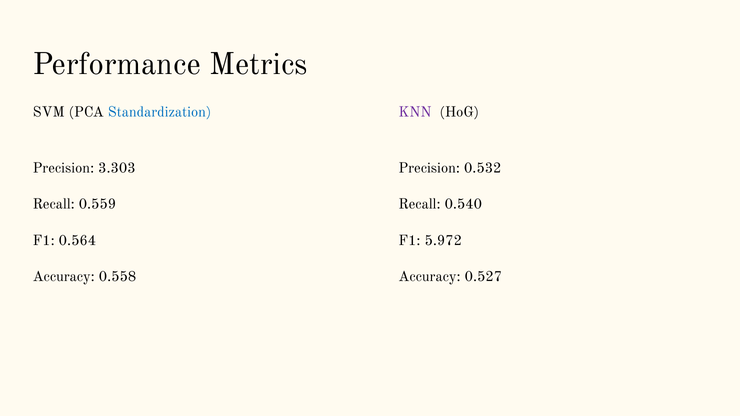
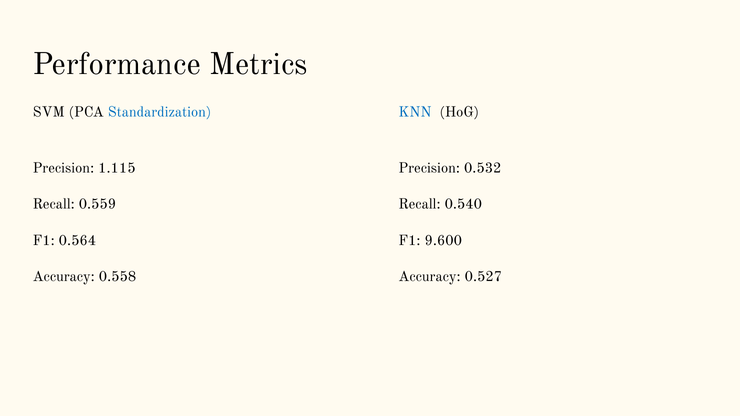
KNN colour: purple -> blue (415, 112)
3.303: 3.303 -> 1.115 (117, 168)
5.972: 5.972 -> 9.600 (443, 241)
